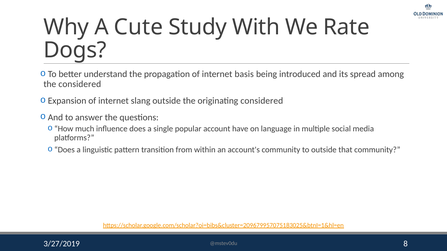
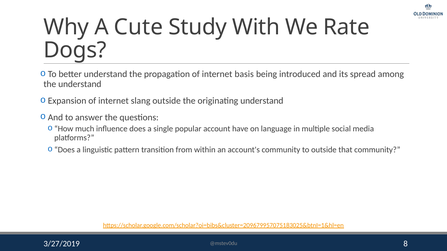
the considered: considered -> understand (80, 84)
originating considered: considered -> understand (262, 101)
